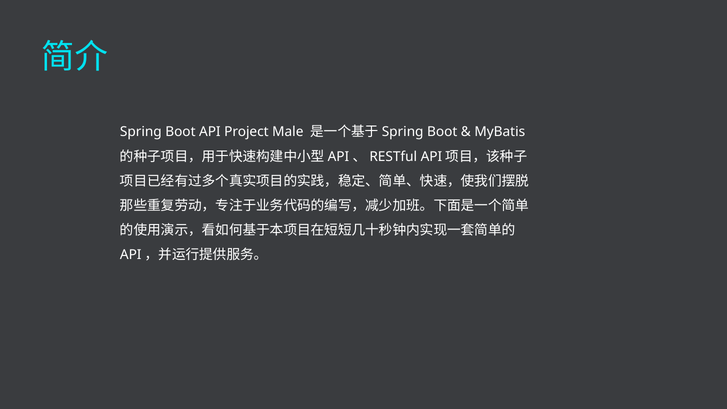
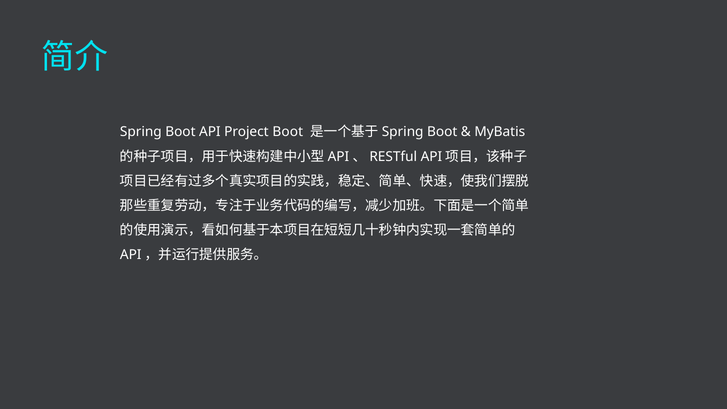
Project Male: Male -> Boot (288, 132)
